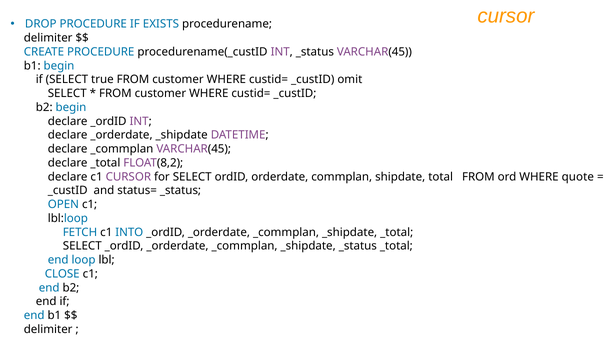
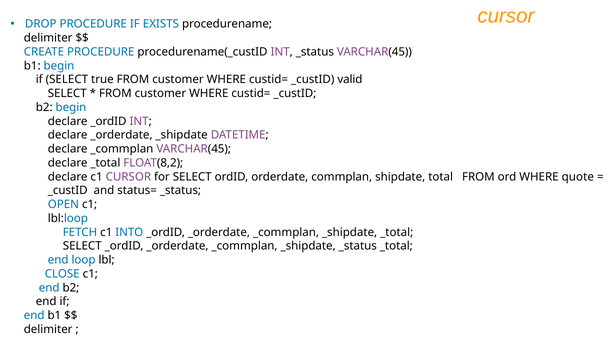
omit: omit -> valid (350, 79)
